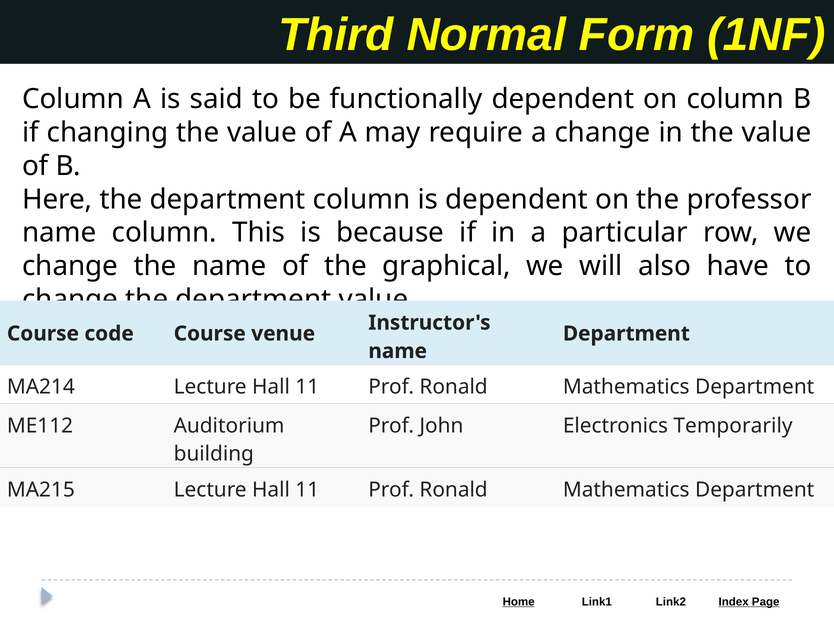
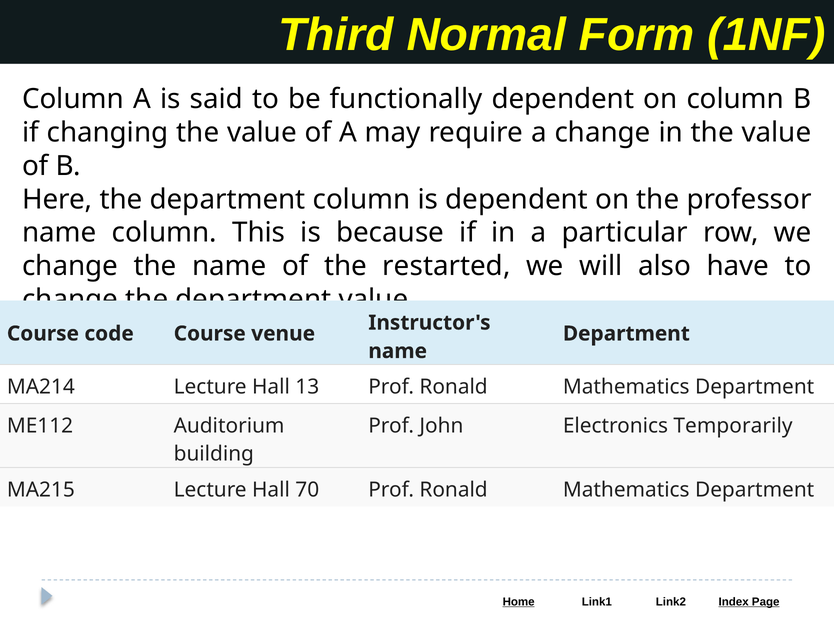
graphical: graphical -> restarted (447, 266)
MA214 Lecture Hall 11: 11 -> 13 (307, 386)
MA215 Lecture Hall 11: 11 -> 70 (307, 489)
